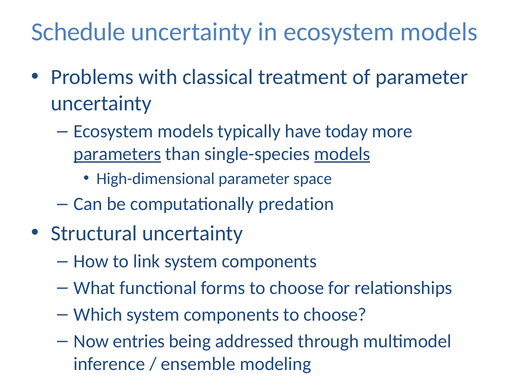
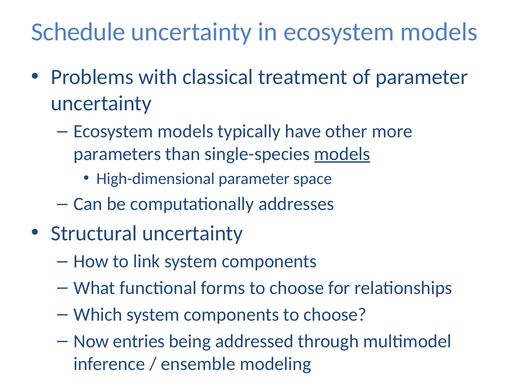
today: today -> other (346, 131)
parameters underline: present -> none (117, 154)
predation: predation -> addresses (296, 204)
